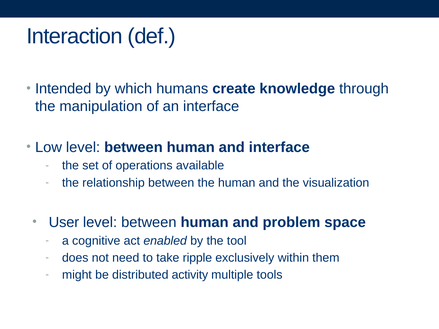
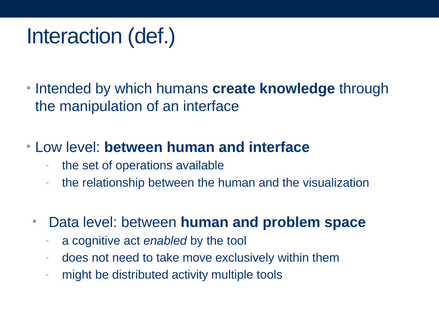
User: User -> Data (64, 222)
ripple: ripple -> move (197, 258)
